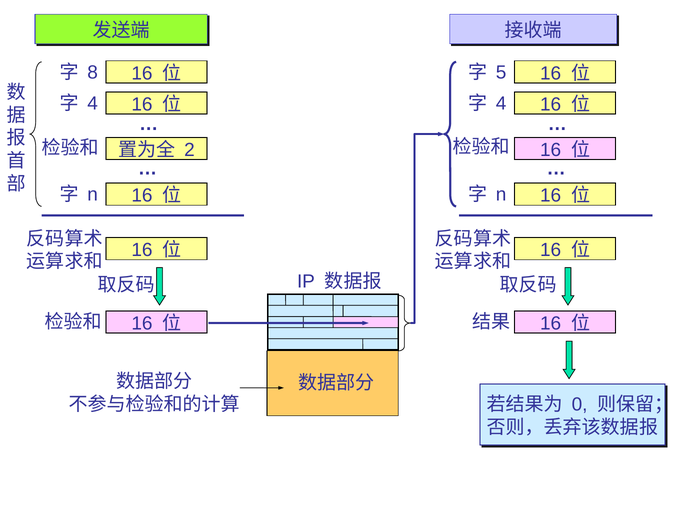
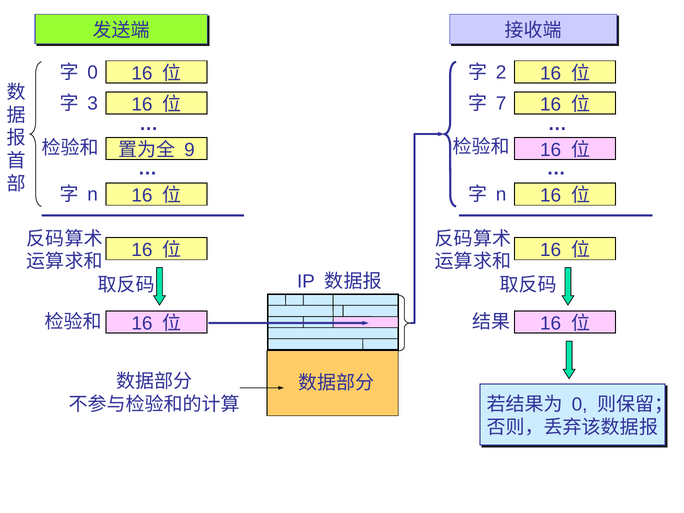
8: 8 -> 0 (93, 72)
5: 5 -> 2 (501, 72)
4: 4 -> 3 (93, 104)
4: 4 -> 7 (501, 104)
2: 2 -> 9 (189, 150)
